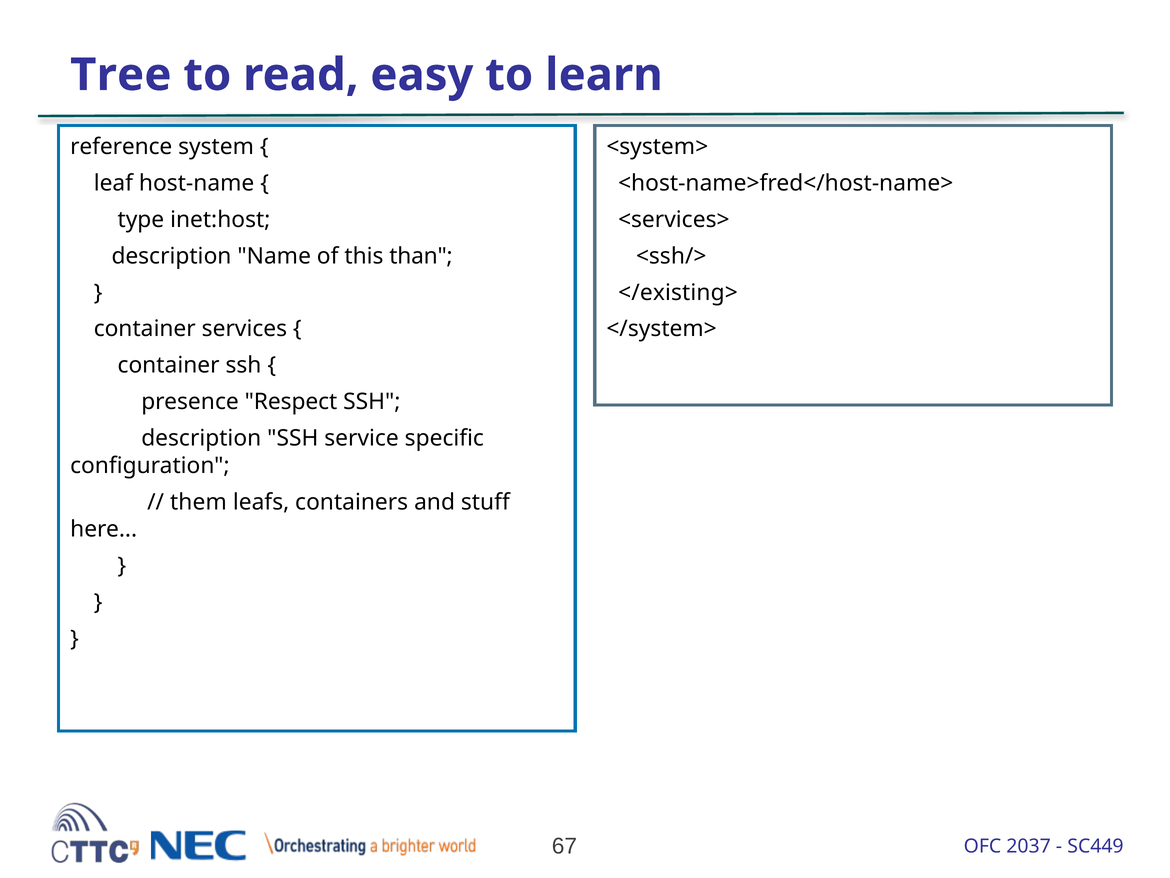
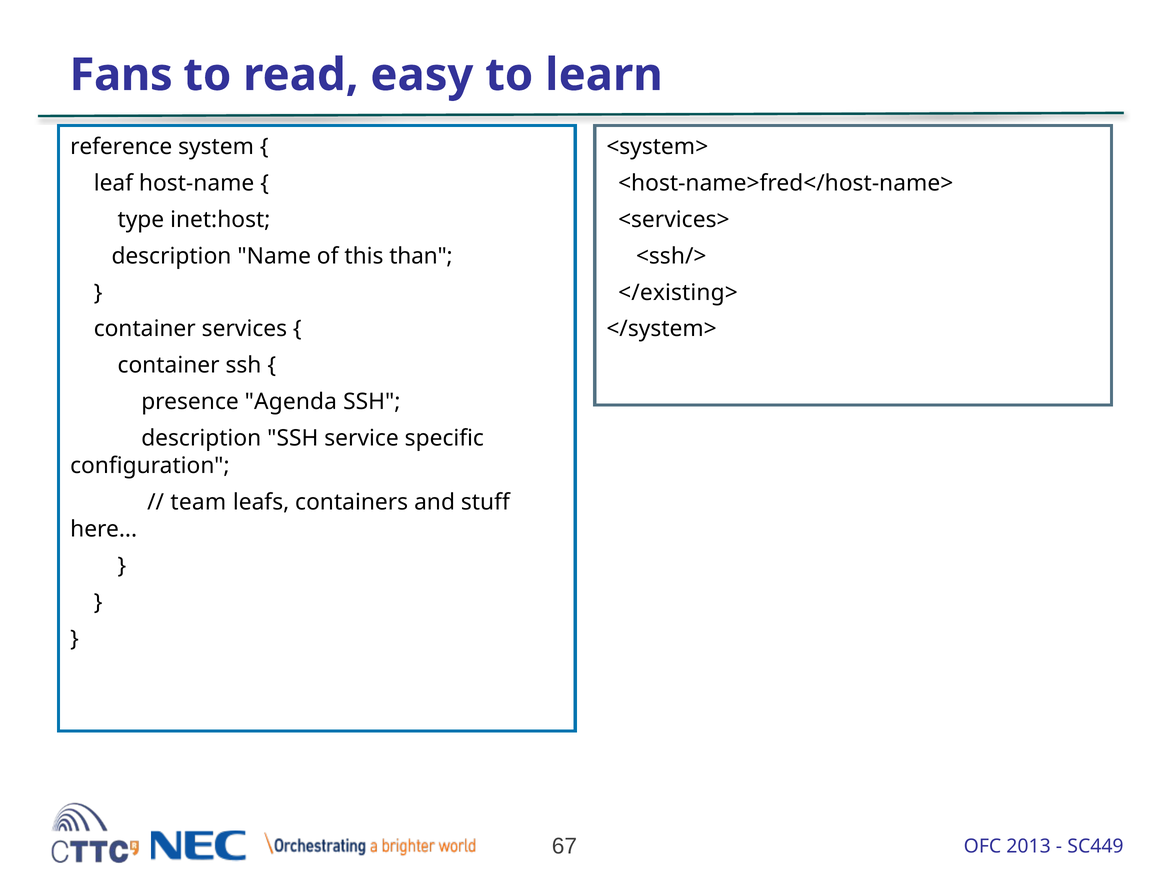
Tree: Tree -> Fans (121, 75)
Respect: Respect -> Agenda (291, 402)
them: them -> team (198, 502)
2037: 2037 -> 2013 (1029, 846)
